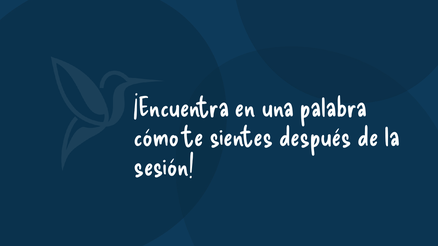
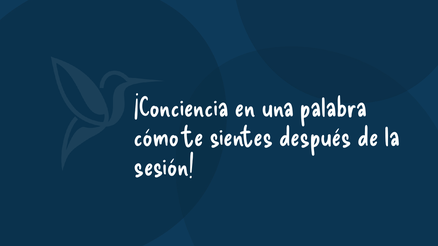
¡Encuentra: ¡Encuentra -> ¡Conciencia (181, 108)
